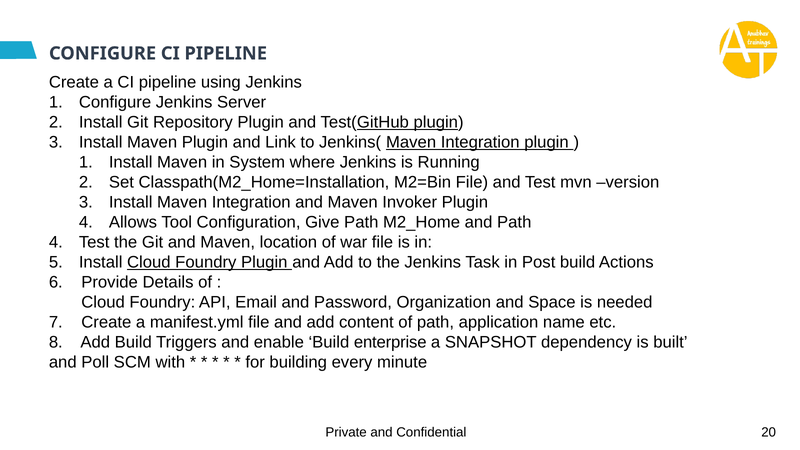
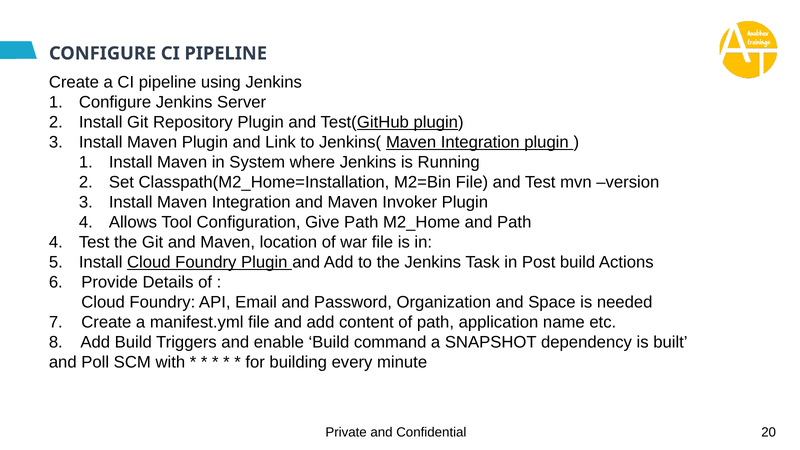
enterprise: enterprise -> command (390, 342)
